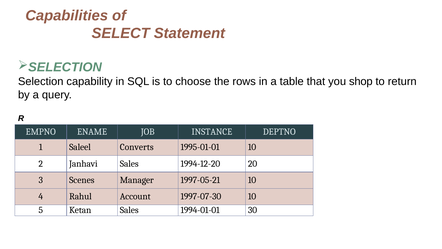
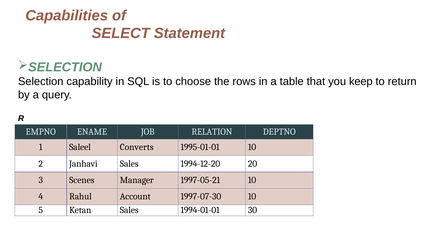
shop: shop -> keep (361, 81)
INSTANCE: INSTANCE -> RELATION (212, 132)
